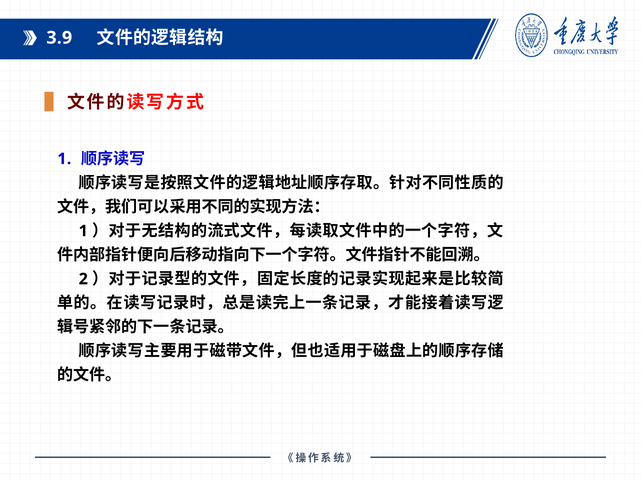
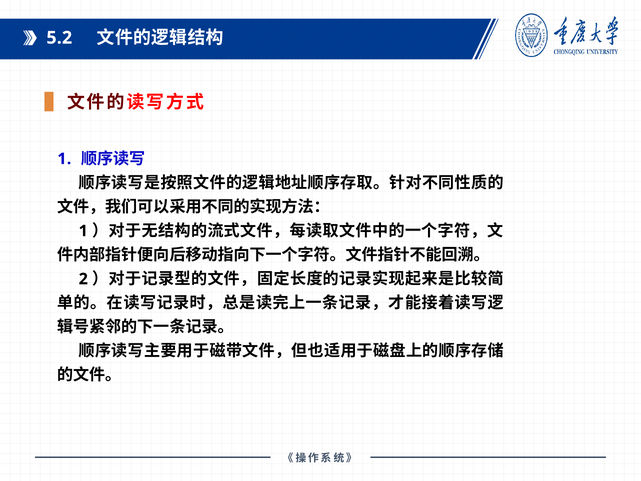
3.9: 3.9 -> 5.2 (59, 38)
